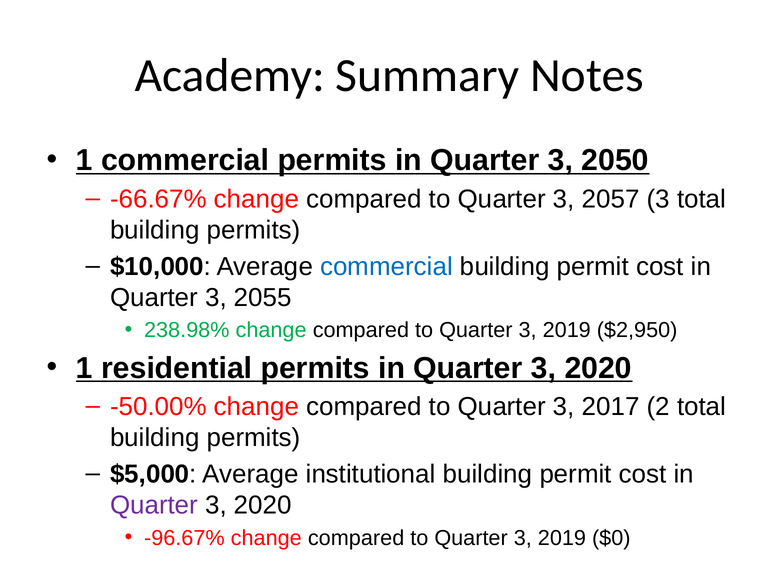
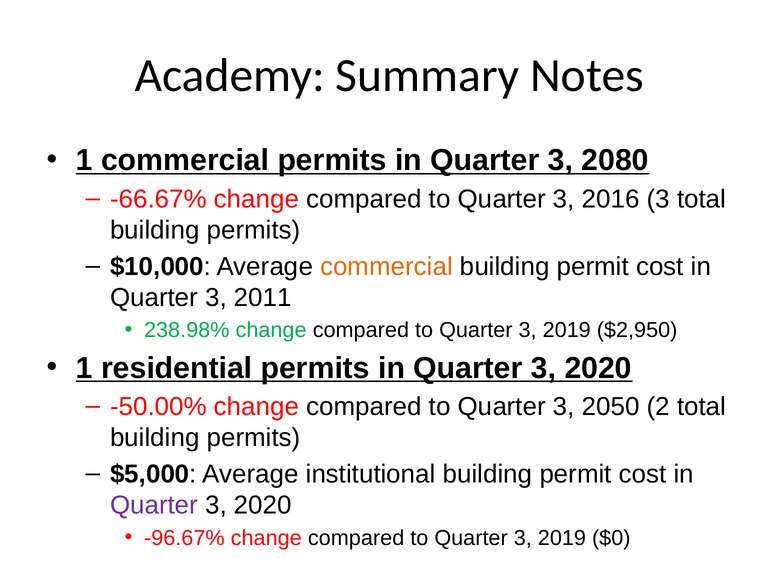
2050: 2050 -> 2080 (615, 161)
2057: 2057 -> 2016 (611, 199)
commercial colour: blue -> orange (386, 267)
2055: 2055 -> 2011 (263, 298)
2017: 2017 -> 2050 (611, 407)
